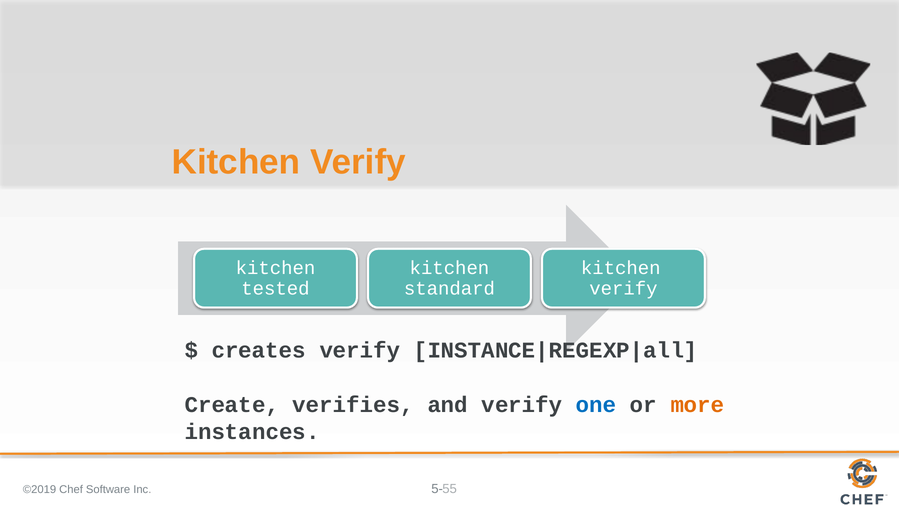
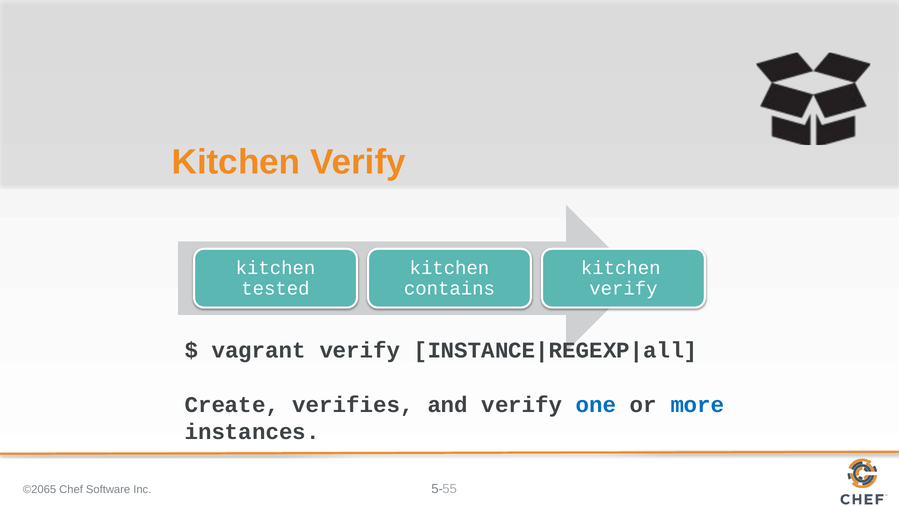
standard: standard -> contains (449, 288)
creates: creates -> vagrant (259, 350)
more colour: orange -> blue (697, 404)
©2019: ©2019 -> ©2065 (40, 489)
